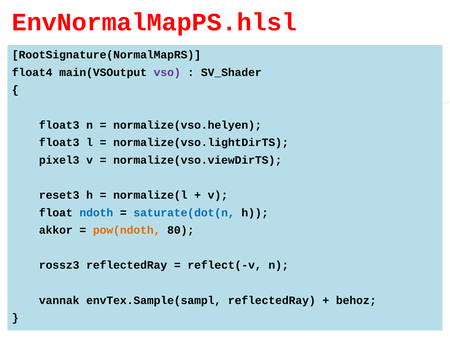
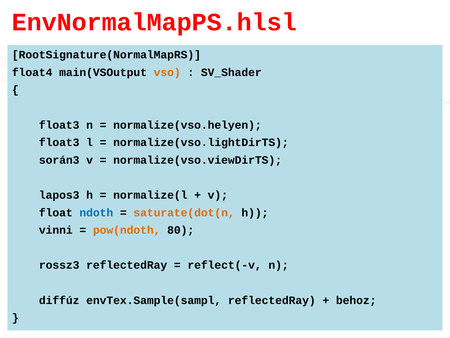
vso colour: purple -> orange (167, 72)
pixel3: pixel3 -> során3 (59, 160)
reset3: reset3 -> lapos3 (59, 195)
saturate(dot(n colour: blue -> orange (184, 212)
akkor: akkor -> vinni (56, 230)
vannak: vannak -> diffúz (59, 300)
